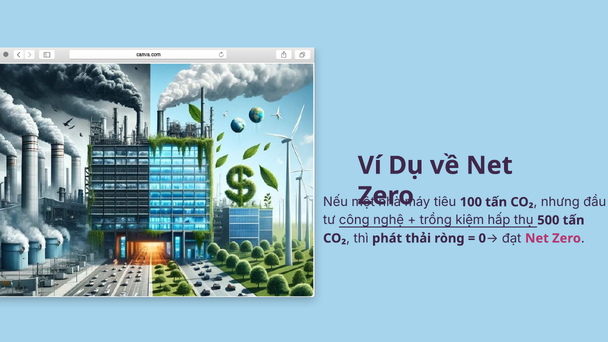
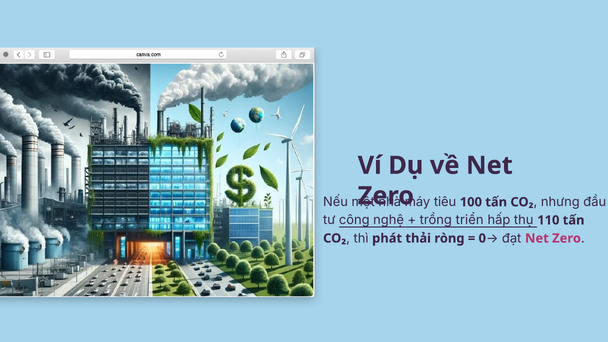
kiệm: kiệm -> triển (470, 220)
500: 500 -> 110 (548, 220)
